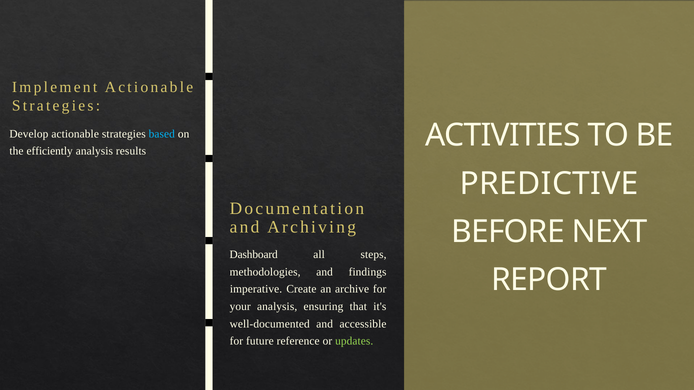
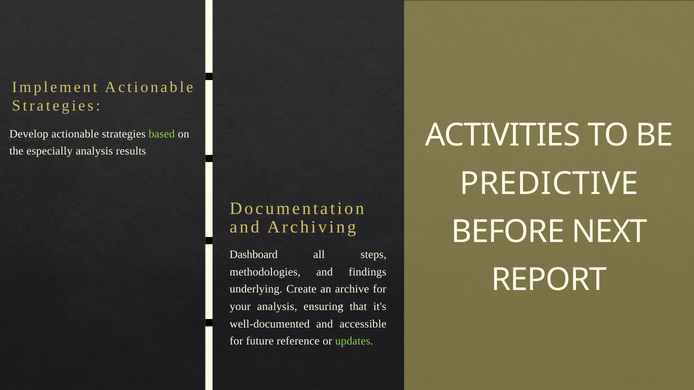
based colour: light blue -> light green (162, 134)
efficiently: efficiently -> especially (50, 151)
imperative: imperative -> underlying (256, 289)
